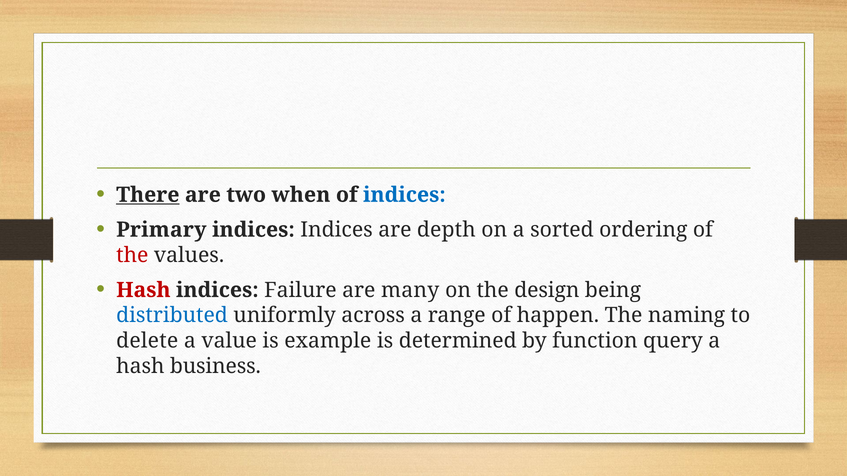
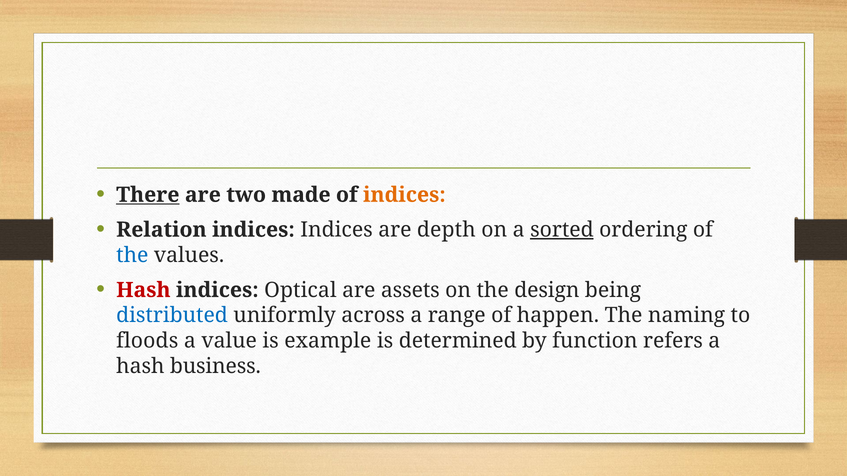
when: when -> made (301, 195)
indices colour: blue -> orange (404, 195)
Primary: Primary -> Relation (161, 230)
sorted underline: none -> present (562, 230)
the colour: red -> blue (132, 255)
Failure: Failure -> Optical (300, 290)
many: many -> assets (410, 290)
delete: delete -> floods (147, 341)
query: query -> refers (673, 341)
